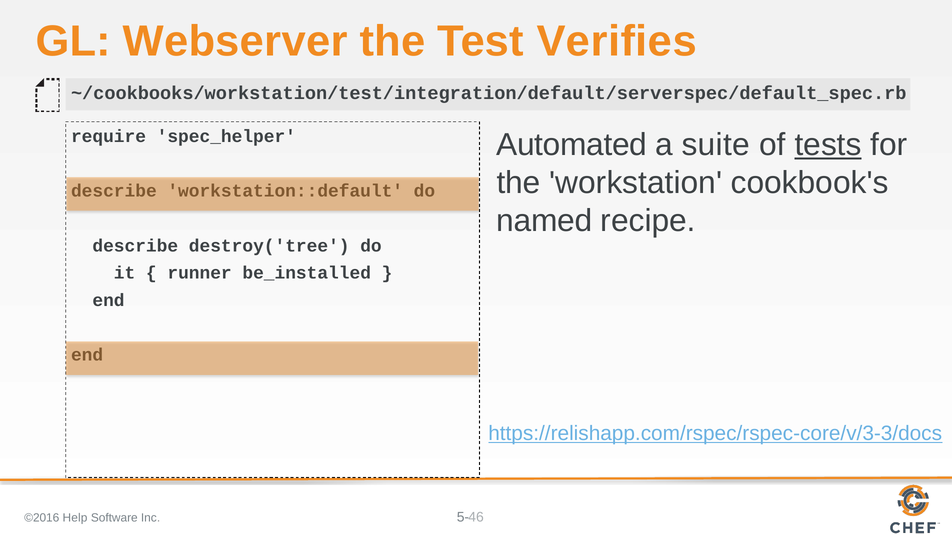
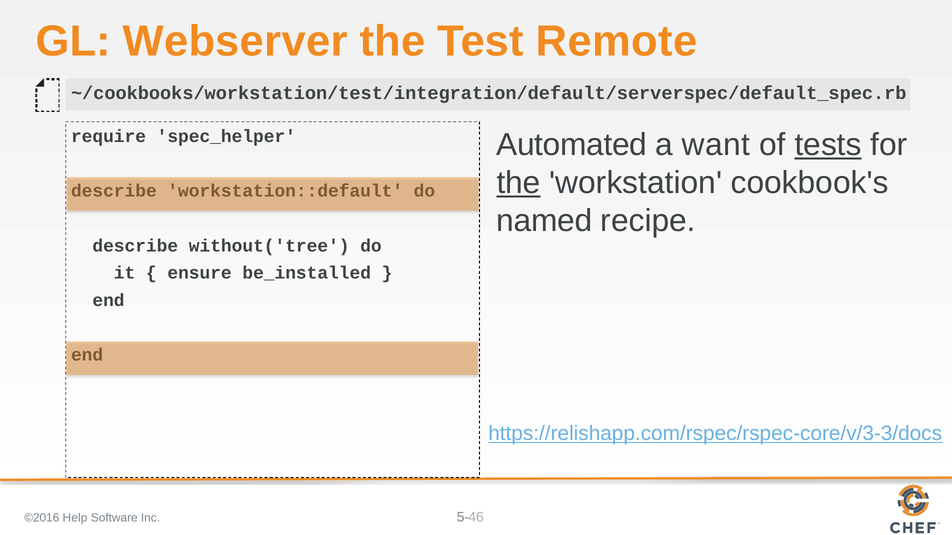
Verifies: Verifies -> Remote (617, 41)
suite: suite -> want (716, 145)
the underline: none -> present (519, 183)
destroy('tree: destroy('tree -> without('tree (269, 246)
runner: runner -> ensure (200, 273)
